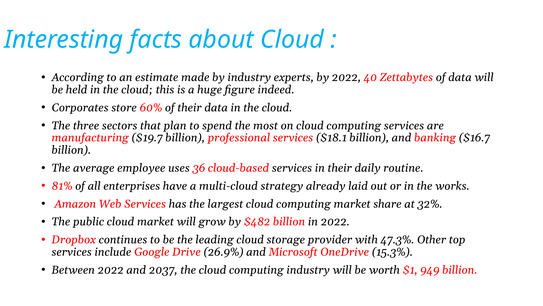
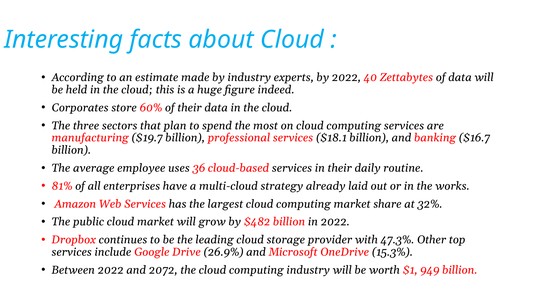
2037: 2037 -> 2072 (163, 269)
